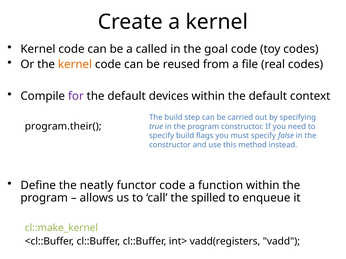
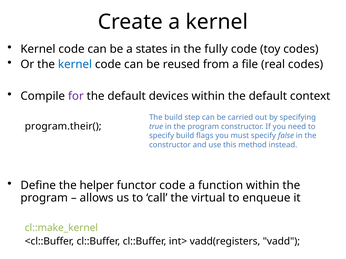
called: called -> states (152, 49)
goal: goal -> fully (216, 49)
kernel colour: orange -> blue (75, 64)
neatly: neatly -> helper (97, 186)
spilled: spilled -> virtual (208, 198)
